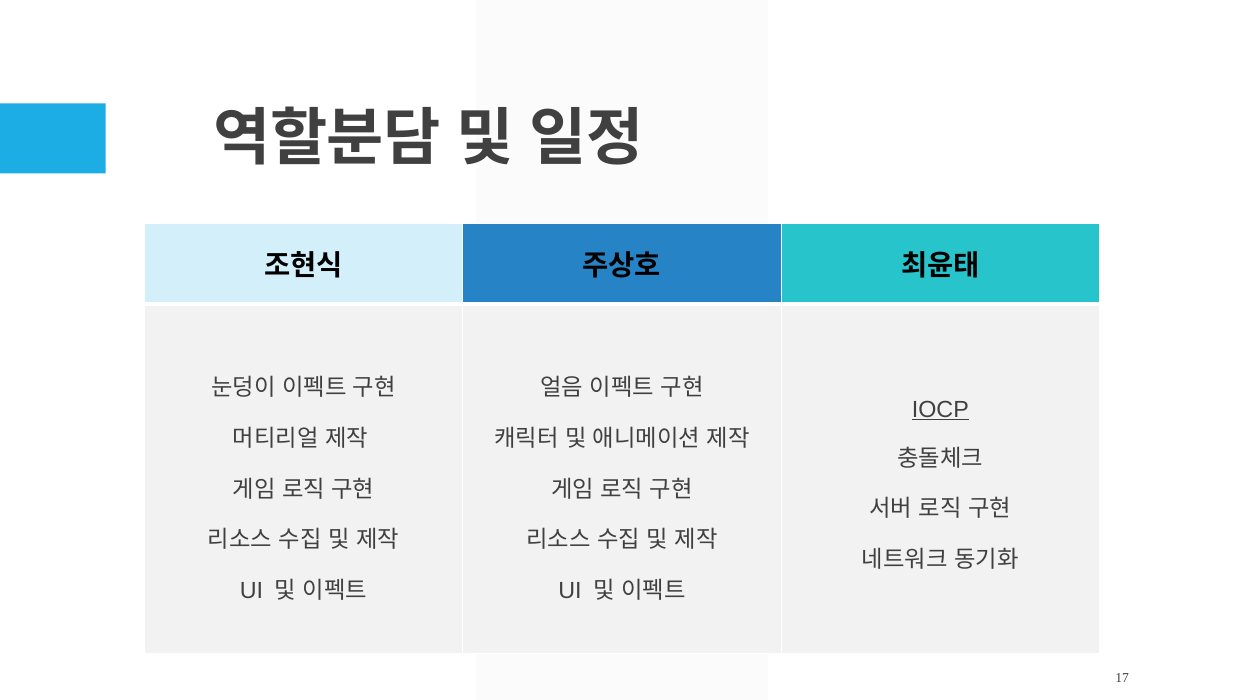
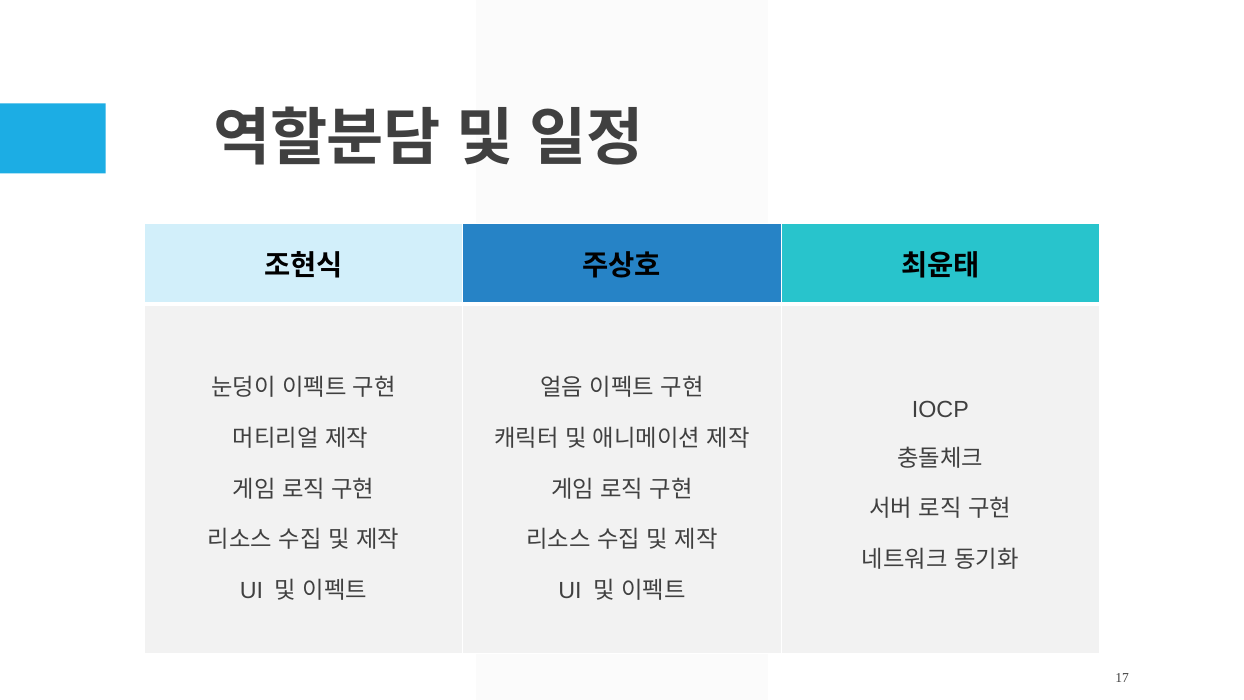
IOCP underline: present -> none (940, 409)
